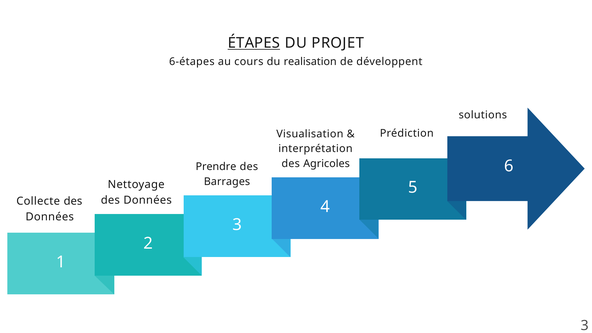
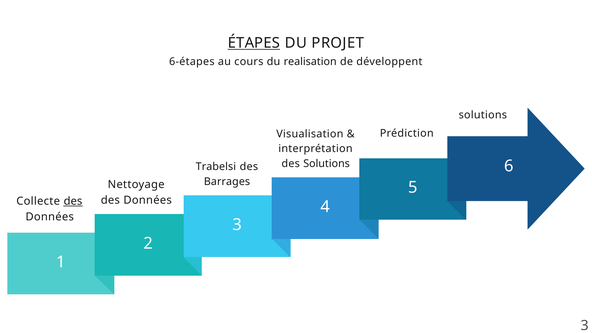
des Agricoles: Agricoles -> Solutions (327, 164)
Prendre: Prendre -> Trabelsi (216, 167)
des underline: none -> present (73, 201)
